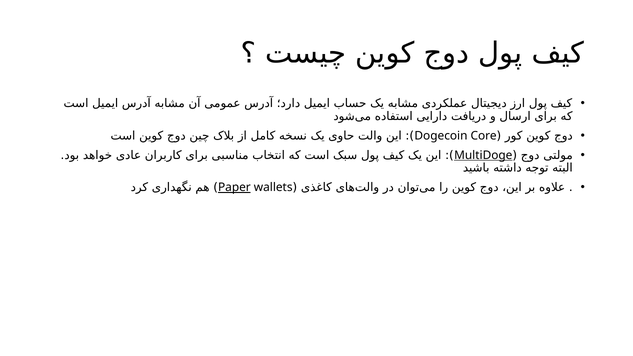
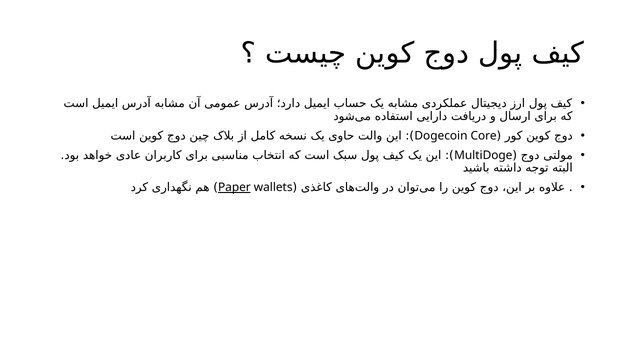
MultiDoge underline: present -> none (483, 155)
